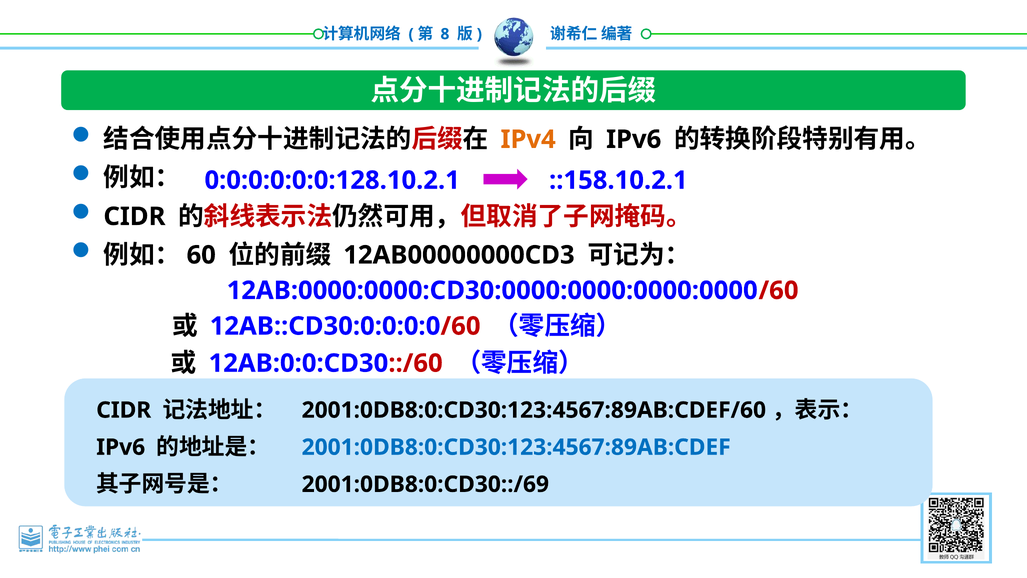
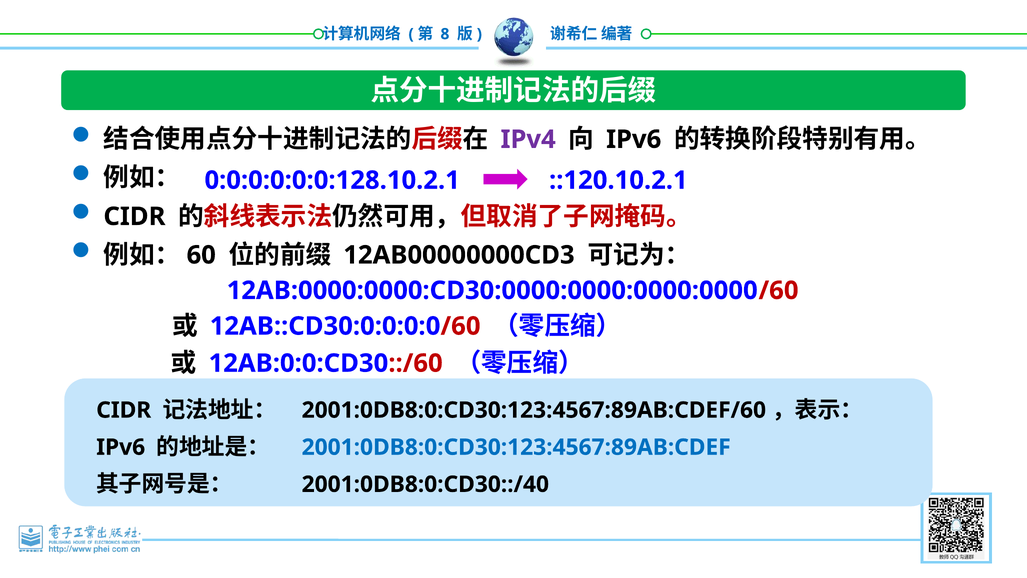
IPv4 colour: orange -> purple (528, 139)
::158.10.2.1: ::158.10.2.1 -> ::120.10.2.1 (618, 180)
2001:0DB8:0:CD30::/69: 2001:0DB8:0:CD30::/69 -> 2001:0DB8:0:CD30::/40 (425, 484)
